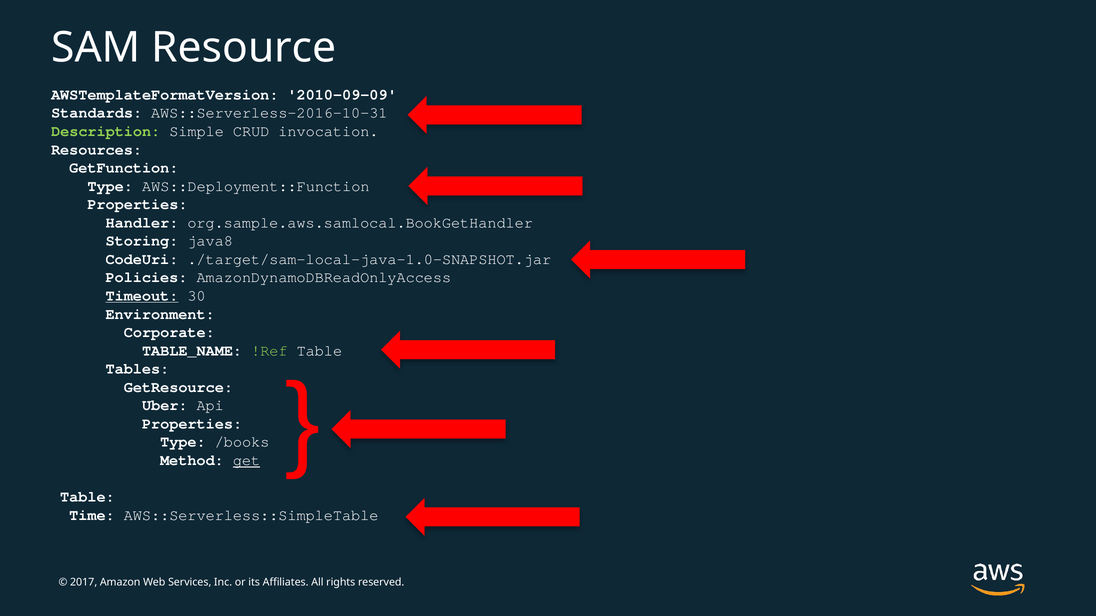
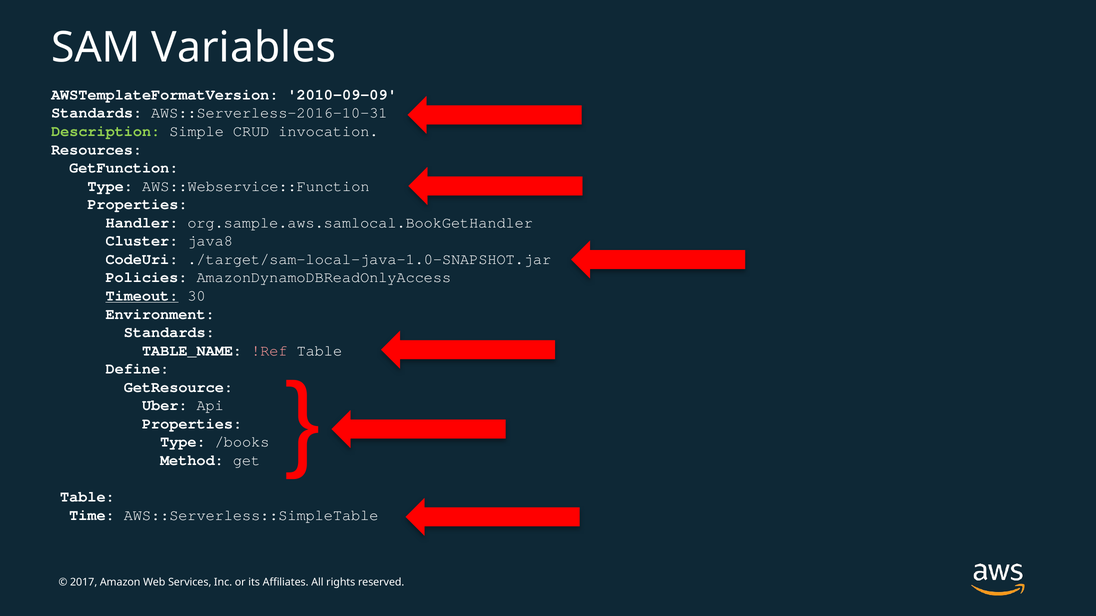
Resource: Resource -> Variables (244, 48)
AWS::Deployment::Function: AWS::Deployment::Function -> AWS::Webservice::Function (256, 186)
Storing: Storing -> Cluster (142, 241)
Corporate: Corporate -> Standards (169, 333)
!Ref colour: light green -> pink (269, 351)
Tables: Tables -> Define (137, 369)
get underline: present -> none (247, 461)
